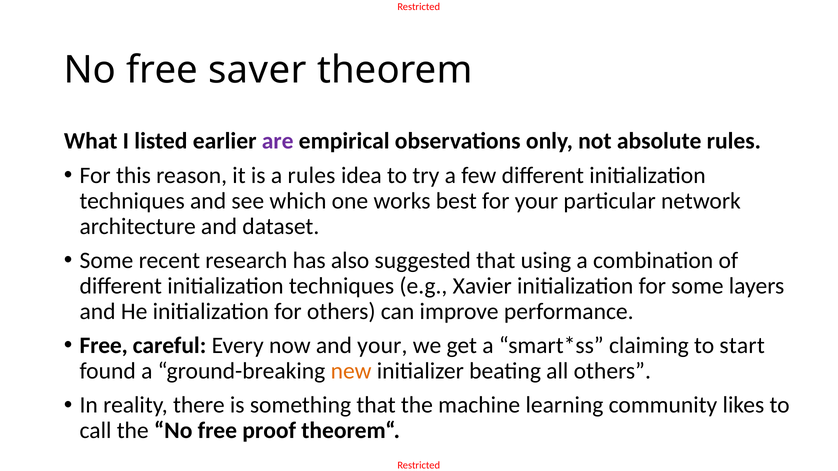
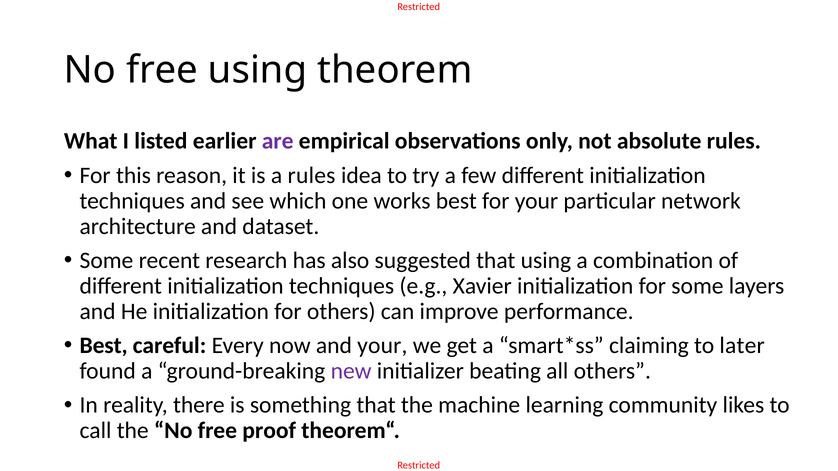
free saver: saver -> using (258, 70)
Free: Free -> Best (104, 346)
start: start -> later (742, 346)
new colour: orange -> purple (351, 371)
